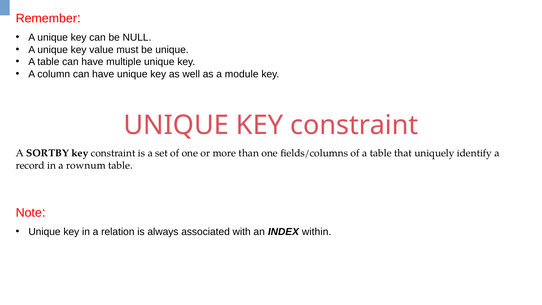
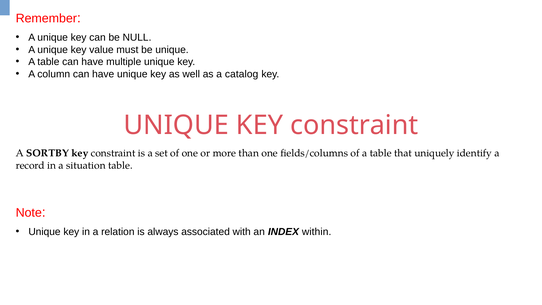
module: module -> catalog (242, 74)
rownum: rownum -> situation (86, 165)
